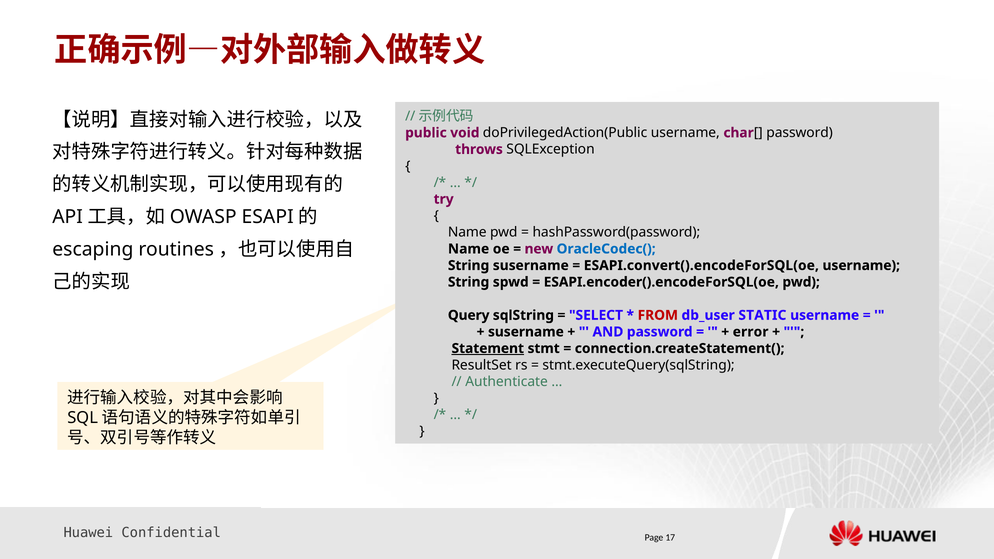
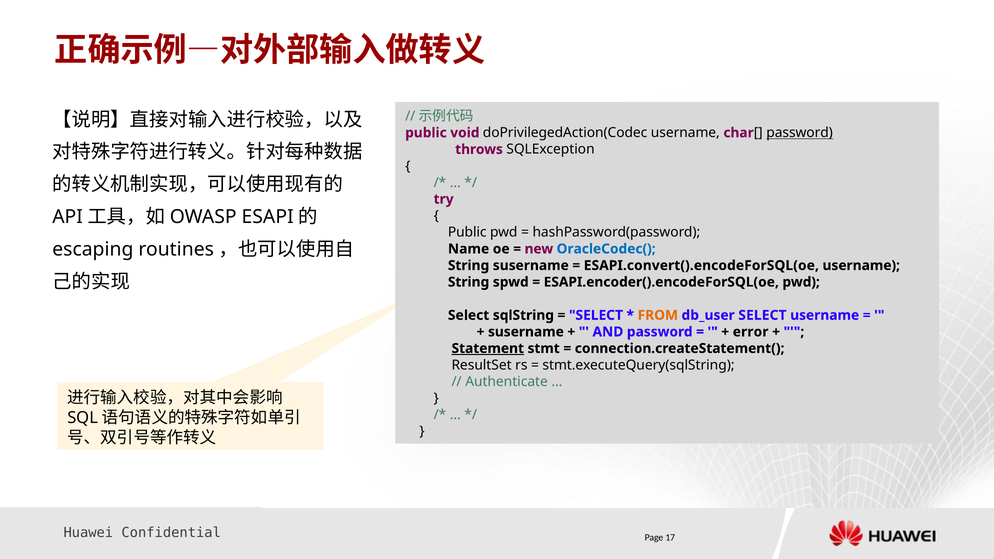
doPrivilegedAction(Public: doPrivilegedAction(Public -> doPrivilegedAction(Codec (565, 133)
password underline: none -> present (800, 133)
Name: Name -> Public (467, 232)
Query: Query -> Select (469, 315)
FROM colour: red -> orange (658, 315)
db_user STATIC: STATIC -> SELECT (762, 315)
